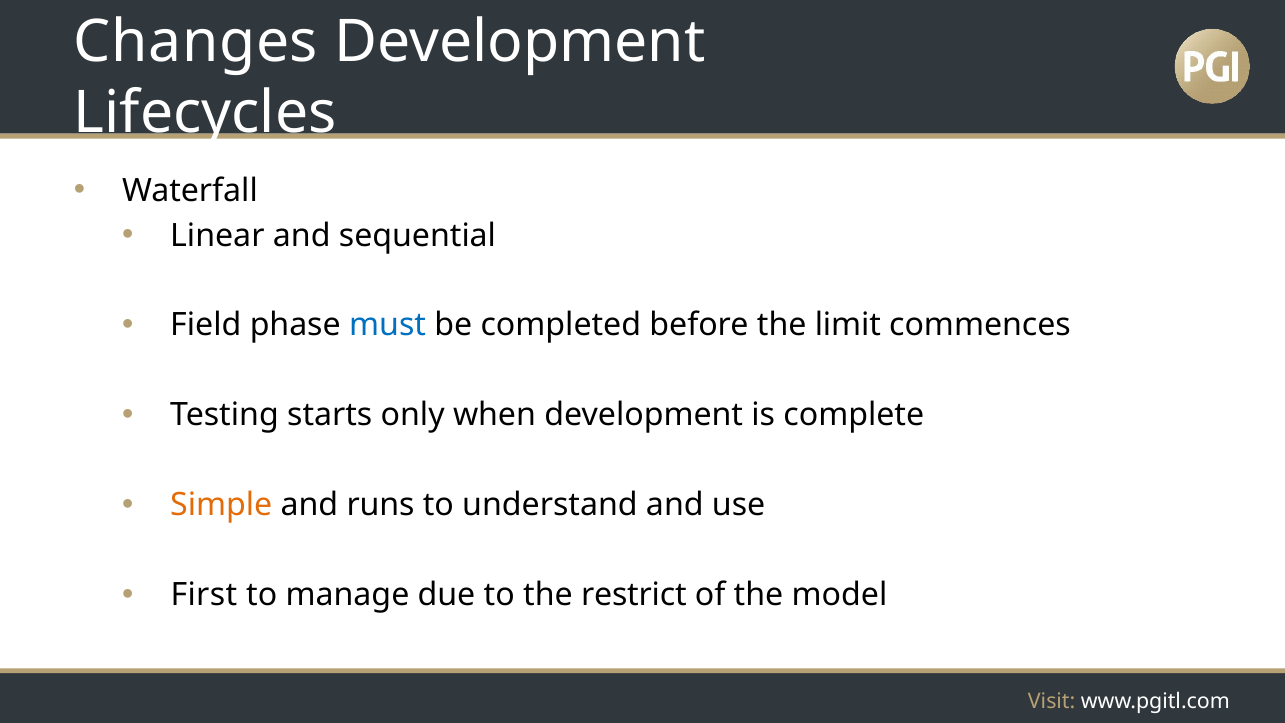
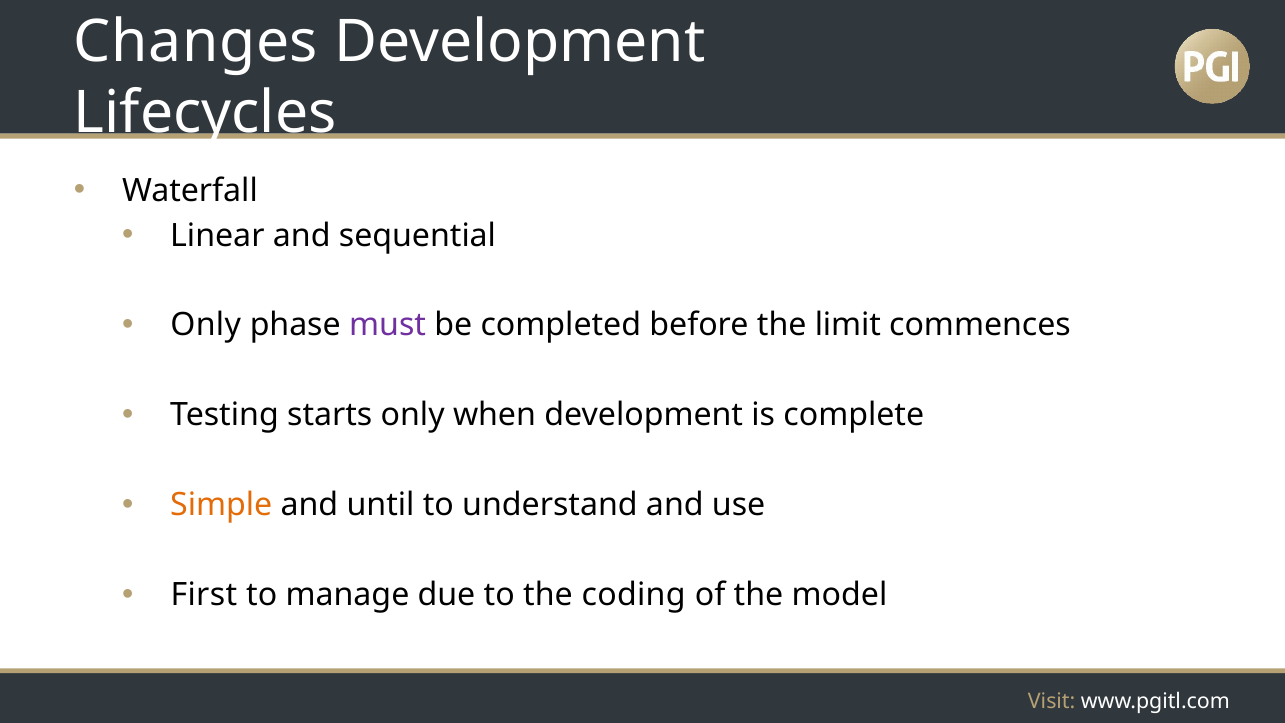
Field: Field -> Only (206, 325)
must colour: blue -> purple (388, 325)
runs: runs -> until (381, 505)
restrict: restrict -> coding (634, 595)
